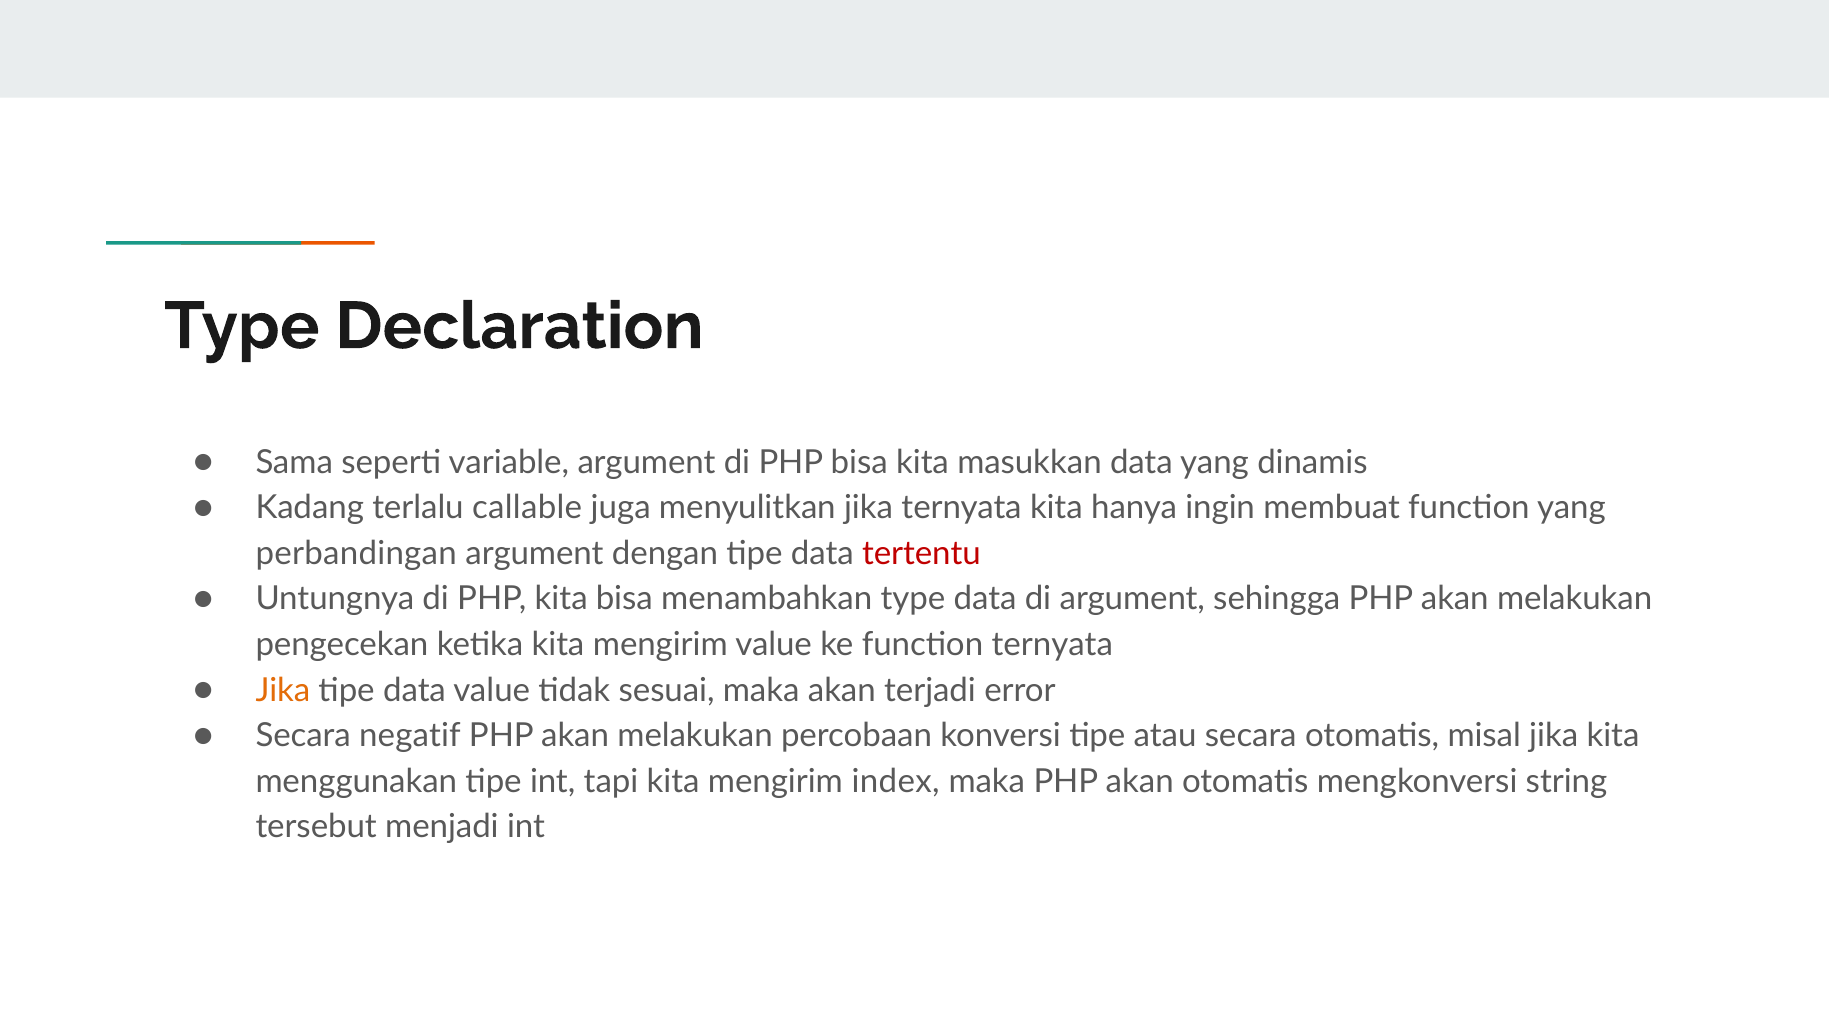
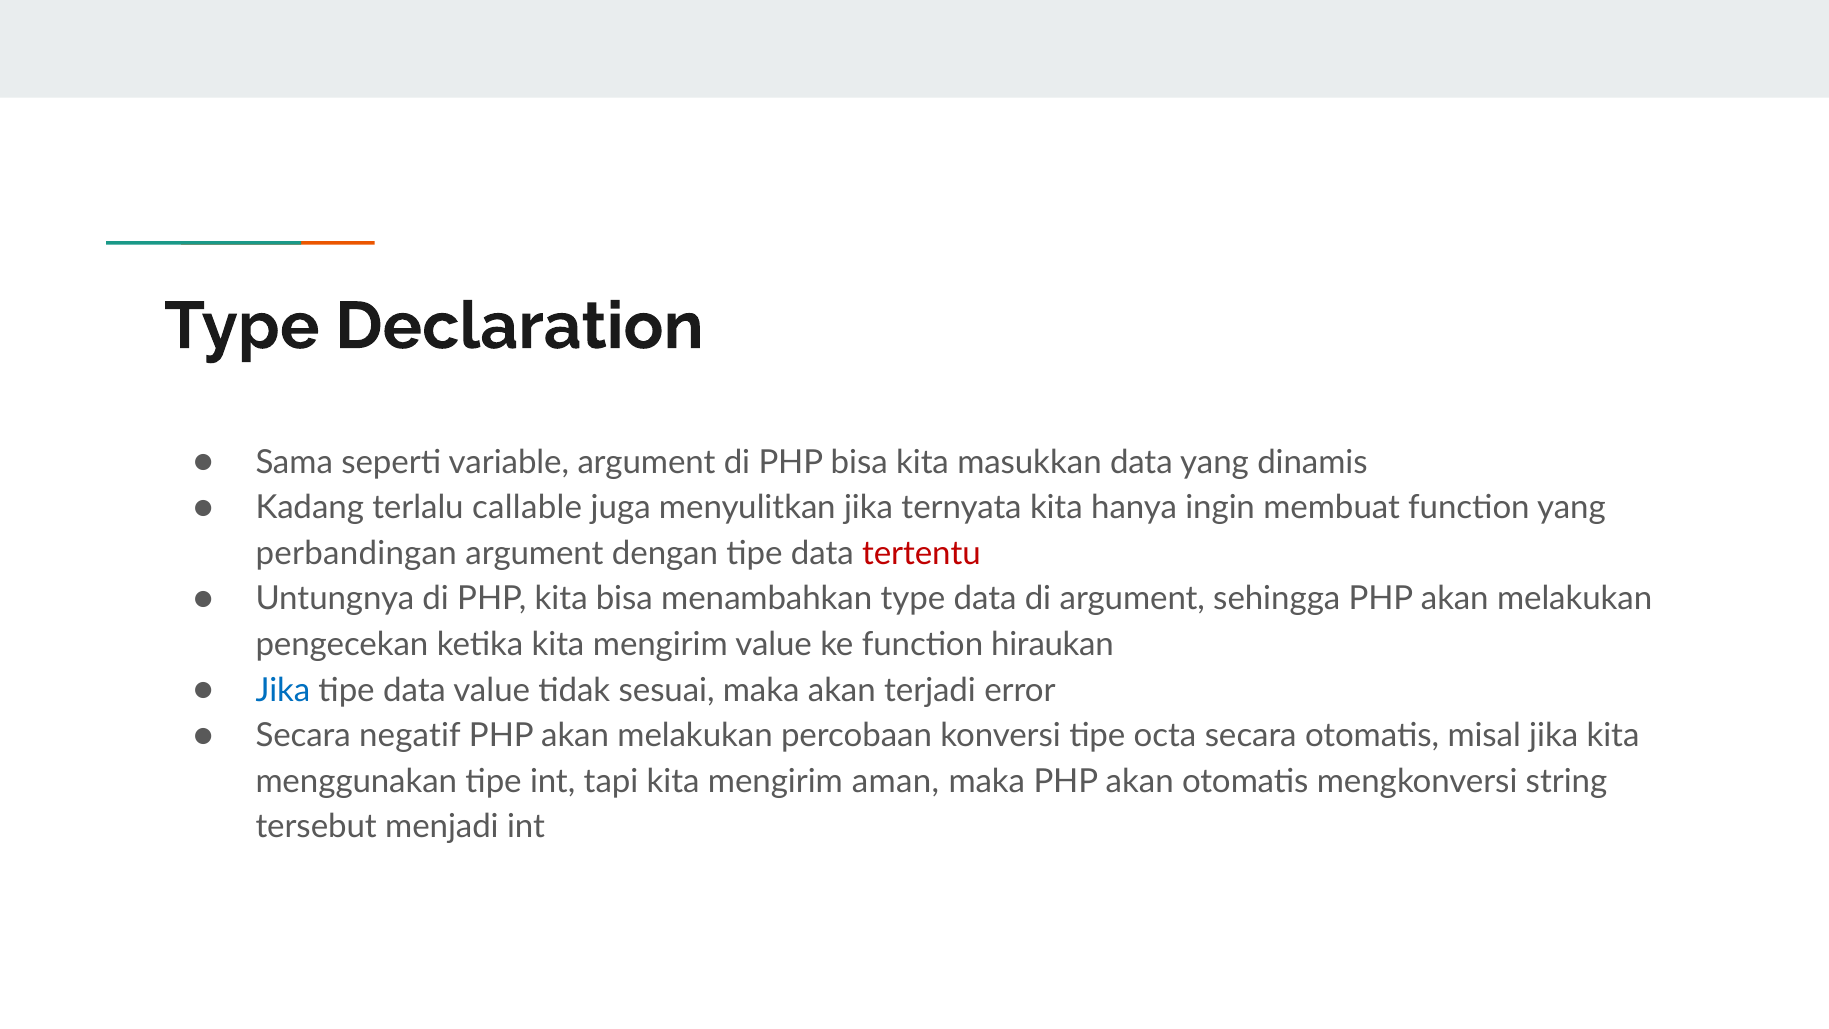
function ternyata: ternyata -> hiraukan (1052, 645)
Jika colour: orange -> blue (283, 690)
atau: atau -> octa (1165, 736)
index: index -> aman (896, 781)
